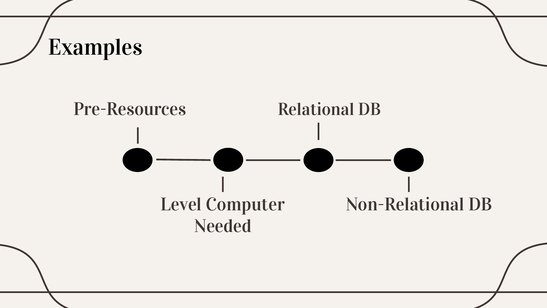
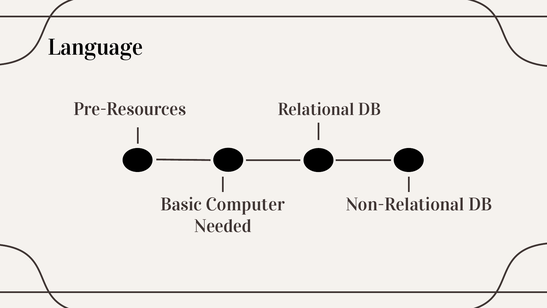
Examples: Examples -> Language (95, 47)
Level: Level -> Basic (181, 204)
